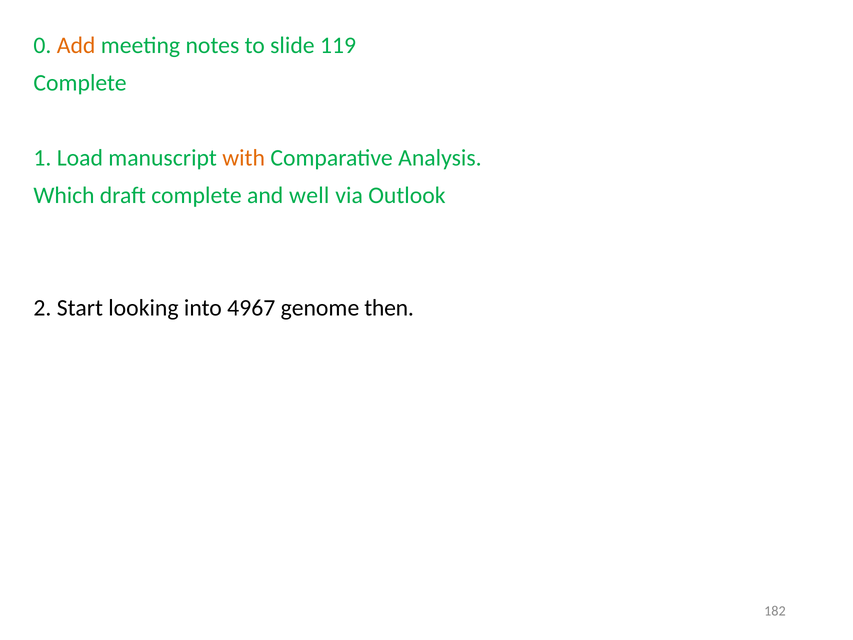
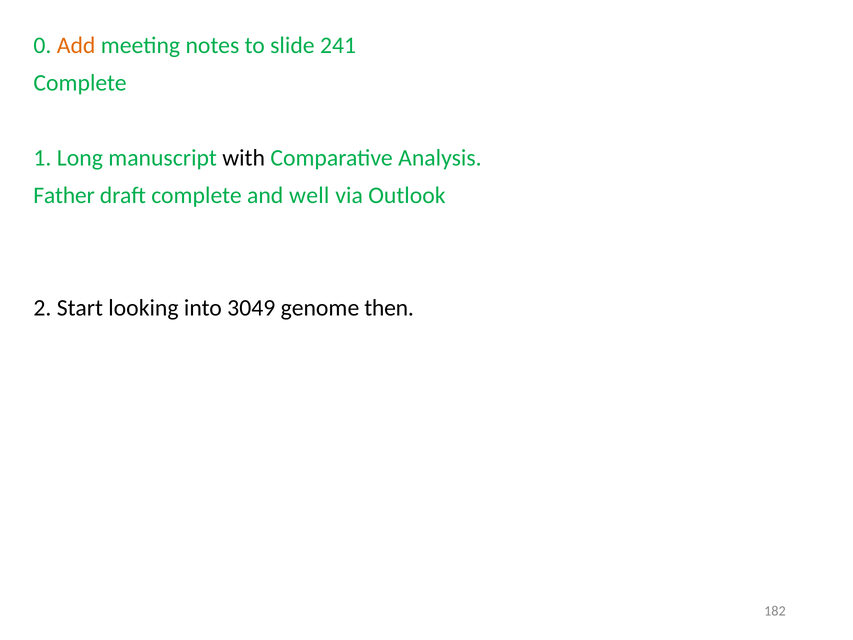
119: 119 -> 241 (338, 45)
Load: Load -> Long (80, 158)
with colour: orange -> black (244, 158)
Which: Which -> Father (64, 195)
4967: 4967 -> 3049 (251, 308)
